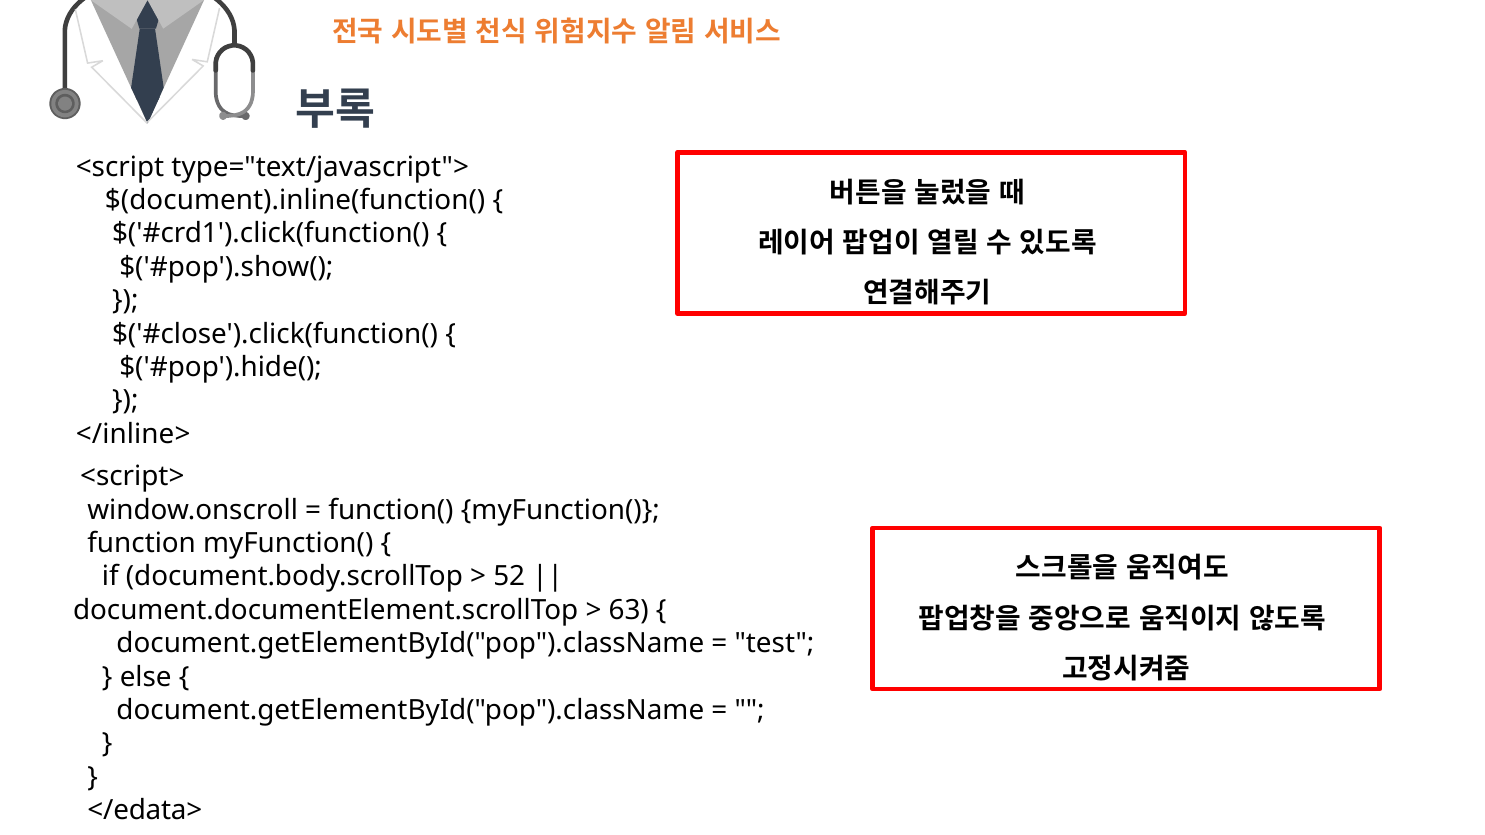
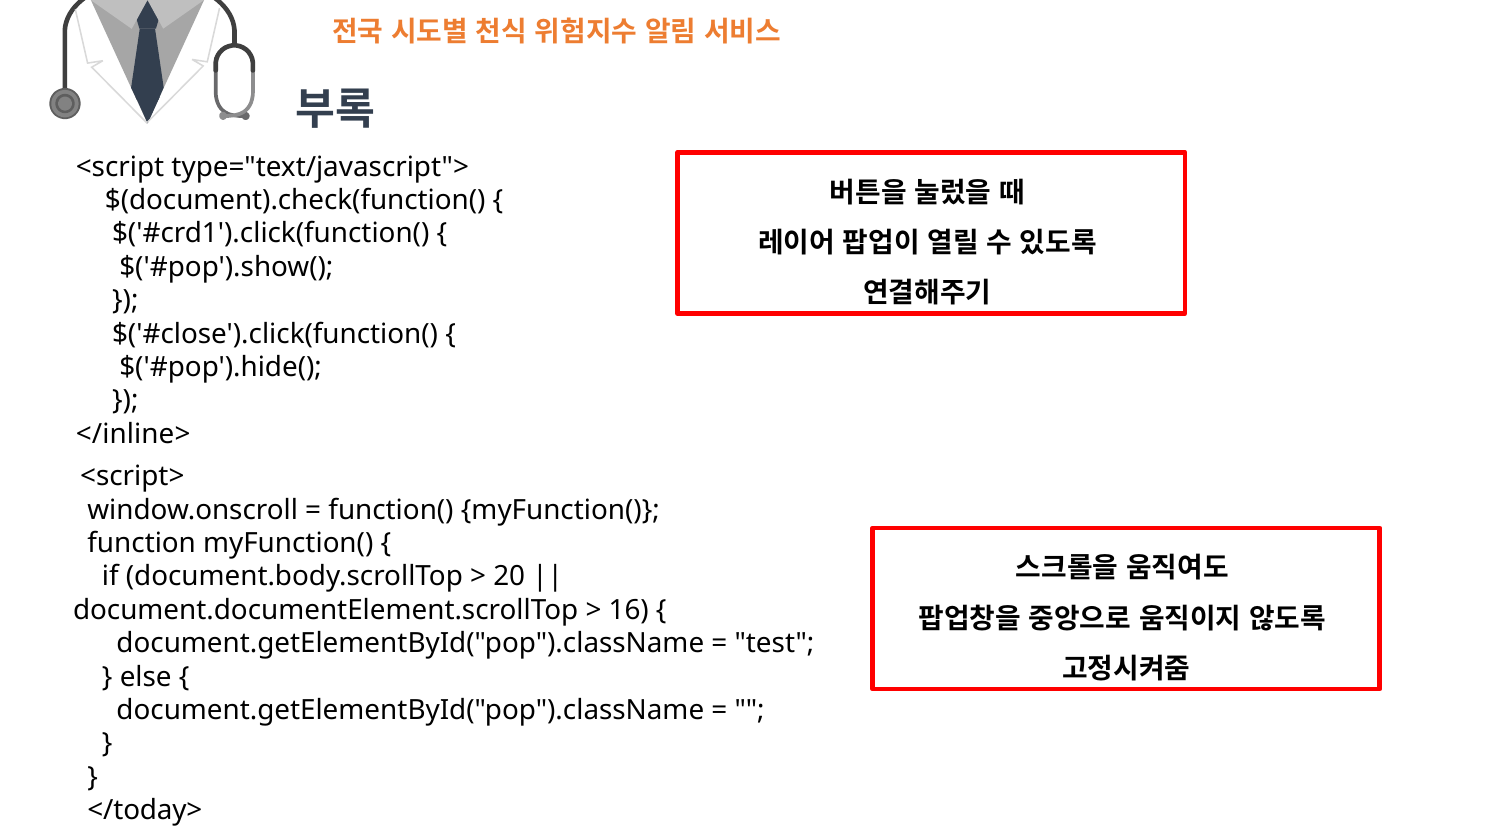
$(document).inline(function(: $(document).inline(function( -> $(document).check(function( (295, 200)
52: 52 -> 20 (509, 577)
63: 63 -> 16 (629, 610)
</edata>: </edata> -> </today> (145, 811)
